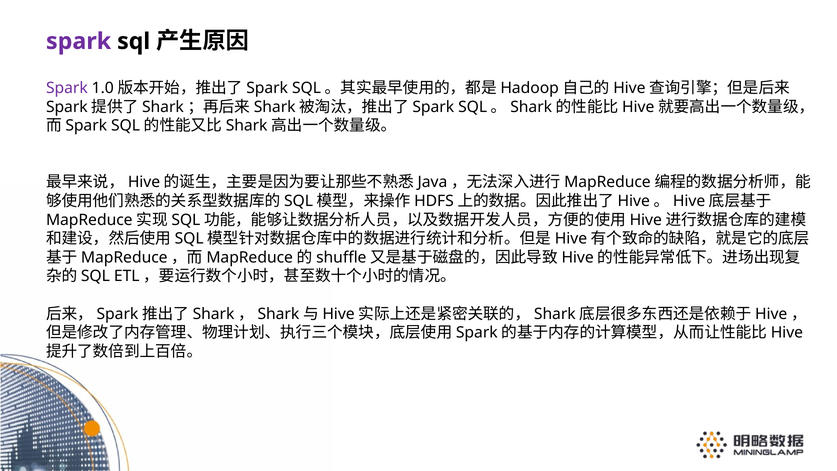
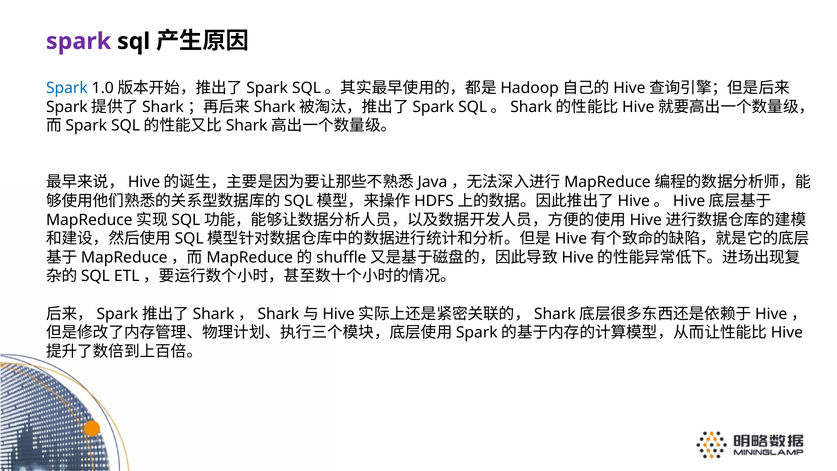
Spark colour: purple -> blue (67, 88)
